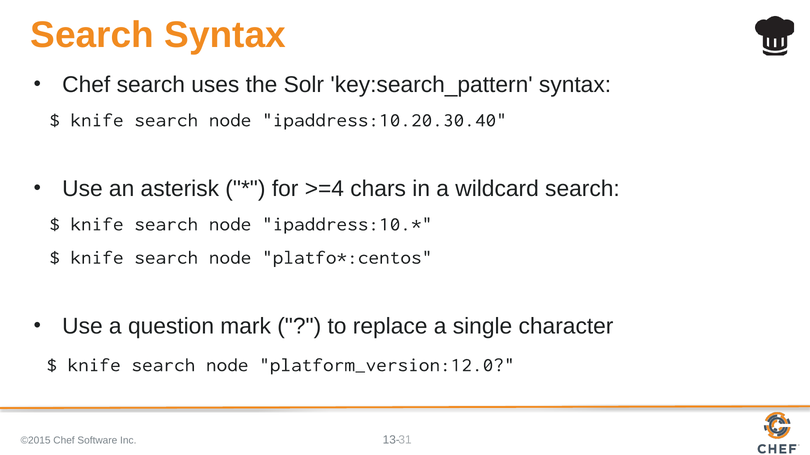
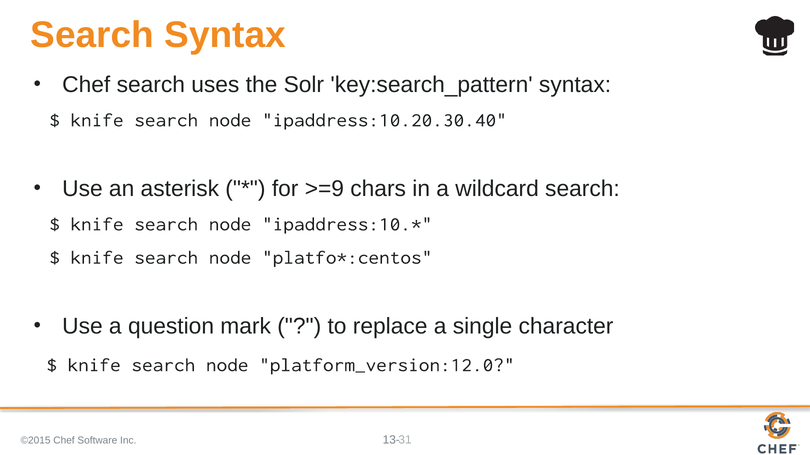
>=4: >=4 -> >=9 (324, 189)
